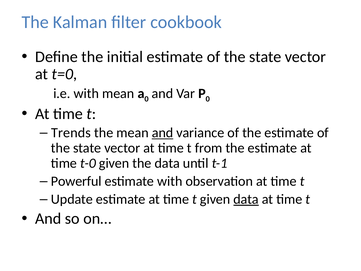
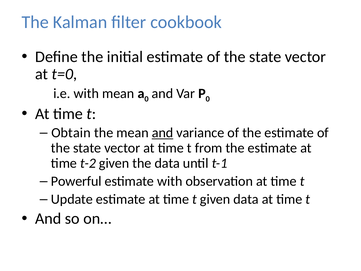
Trends: Trends -> Obtain (71, 133)
t-0: t-0 -> t-2 (88, 163)
data underline: present -> none (246, 199)
